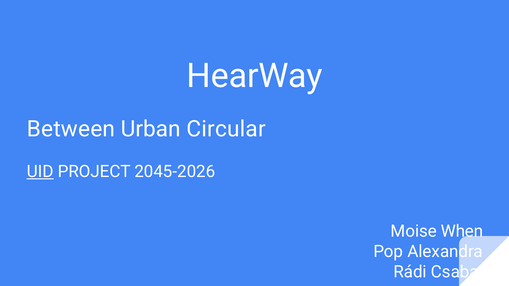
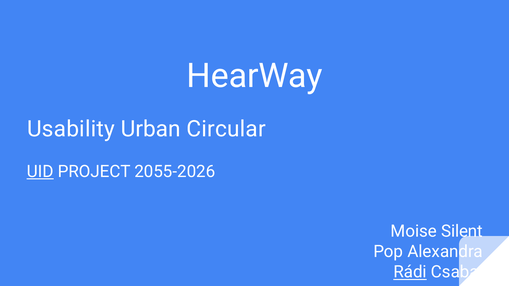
Between: Between -> Usability (71, 129)
2045-2026: 2045-2026 -> 2055-2026 (175, 172)
When: When -> Silent (462, 232)
Rádi underline: none -> present (410, 272)
